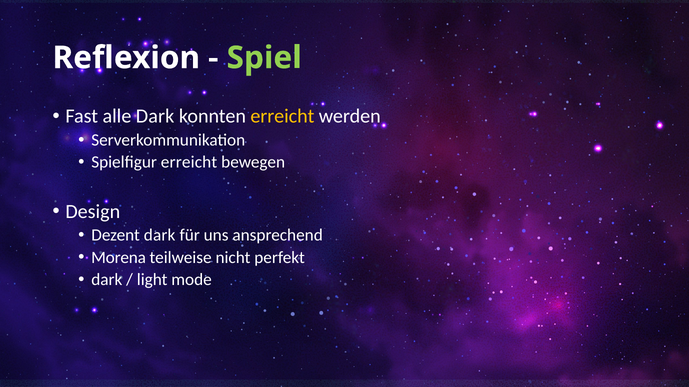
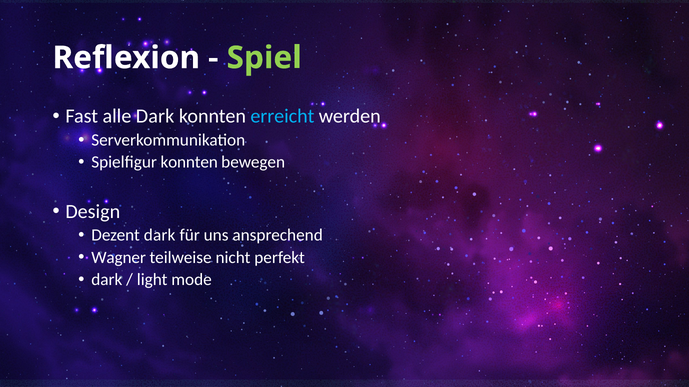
erreicht colour: yellow -> light blue (282, 116)
Spielfigur erreicht: erreicht -> konnten (189, 162)
Morena: Morena -> Wagner (119, 258)
